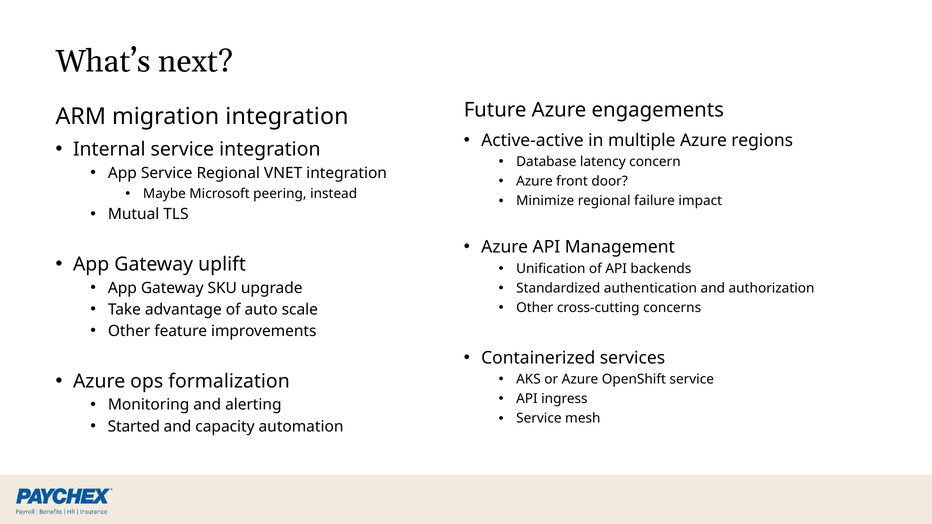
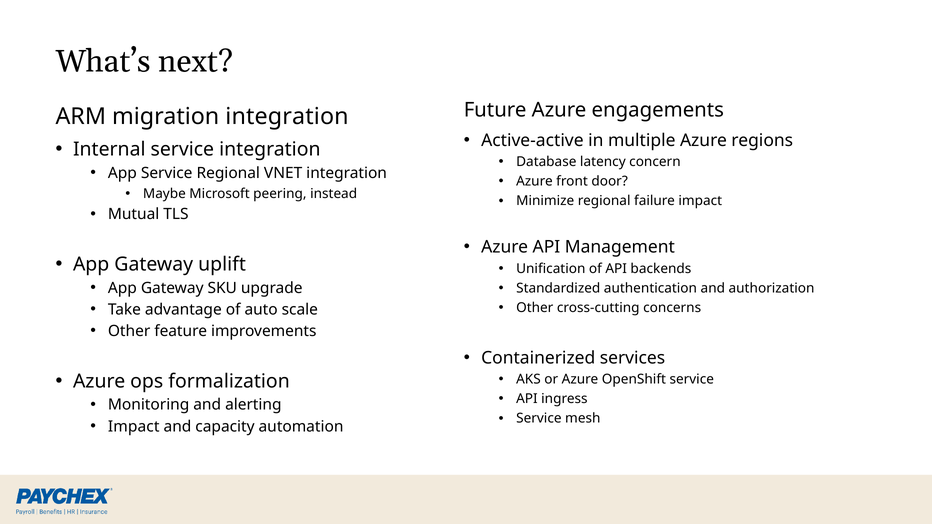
Started: Started -> Impact (134, 427)
